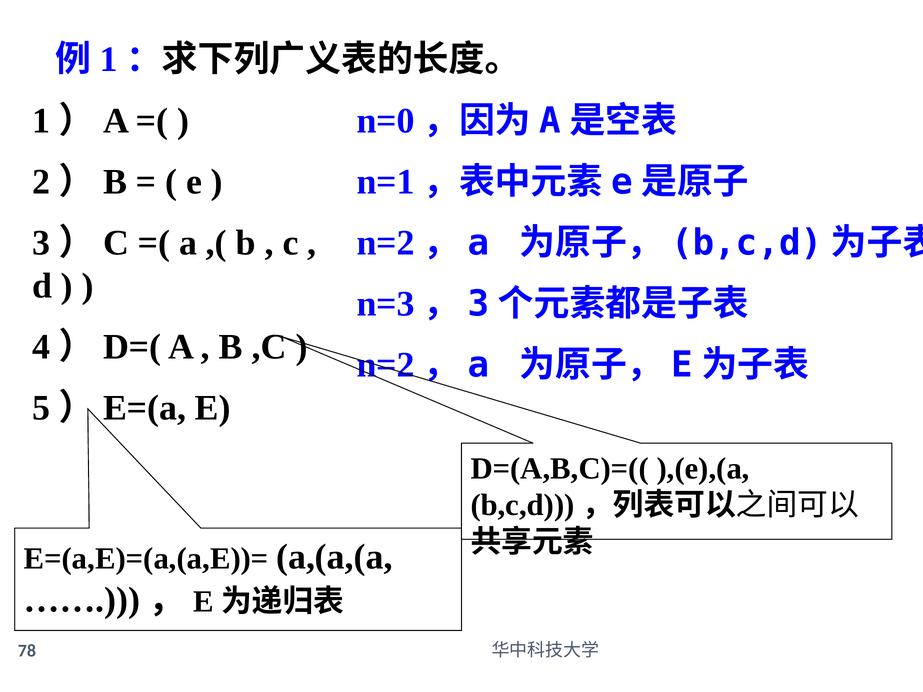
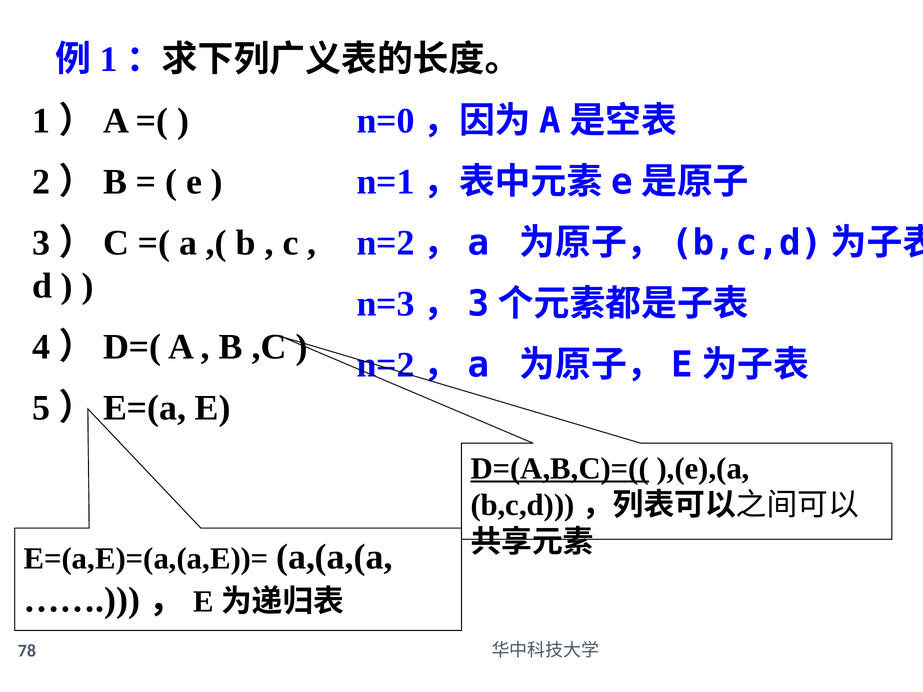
D=(A,B,C)=(( underline: none -> present (560, 469)
